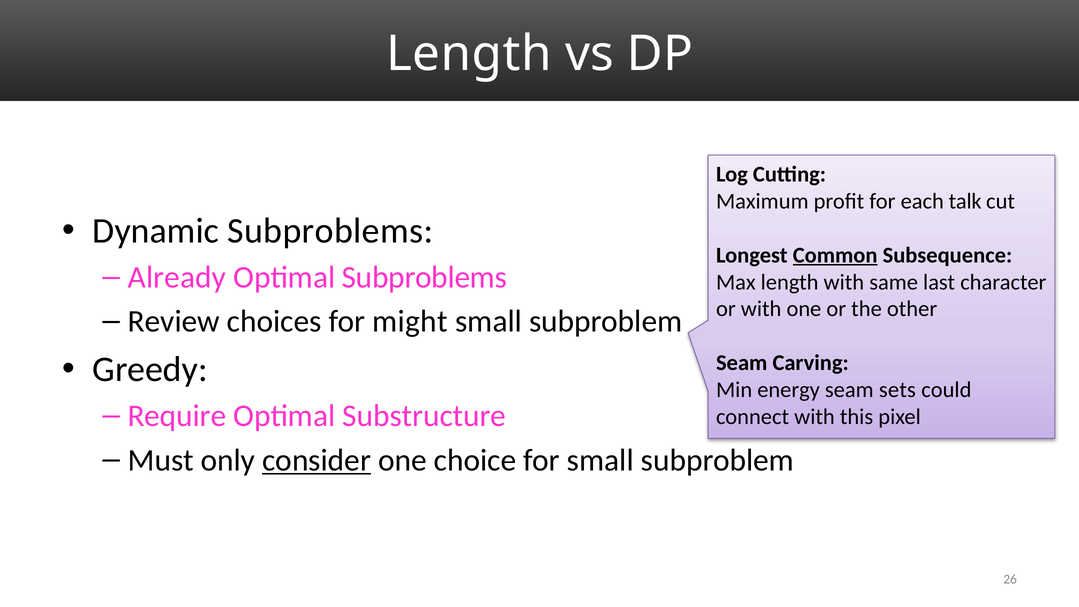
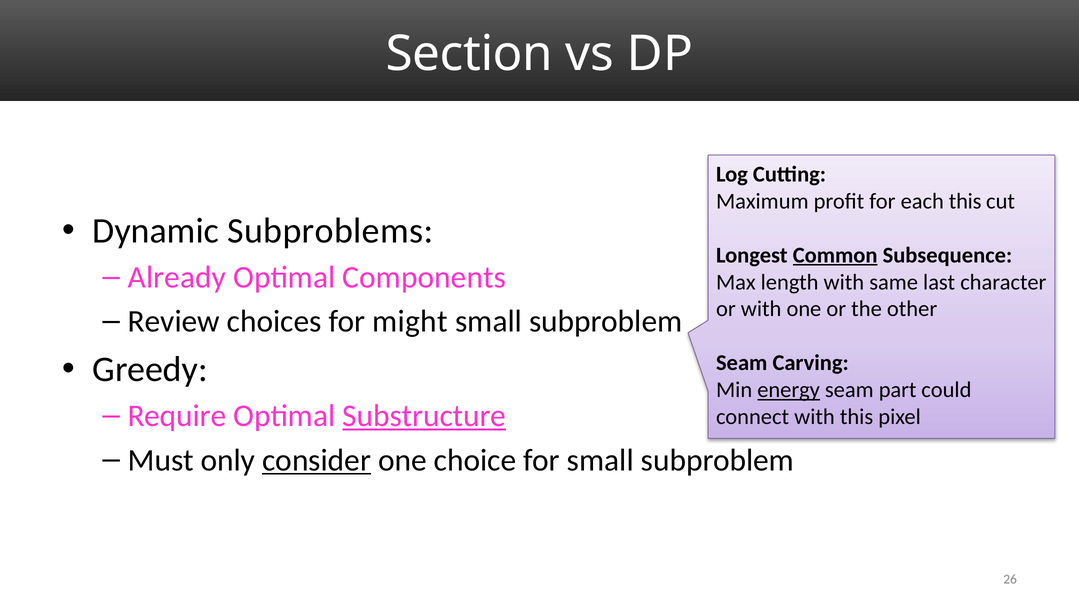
Length: Length -> Section (469, 54)
each talk: talk -> this (965, 201)
Optimal Subproblems: Subproblems -> Components (424, 277)
energy underline: none -> present (789, 390)
sets: sets -> part (898, 390)
Substructure underline: none -> present (424, 416)
